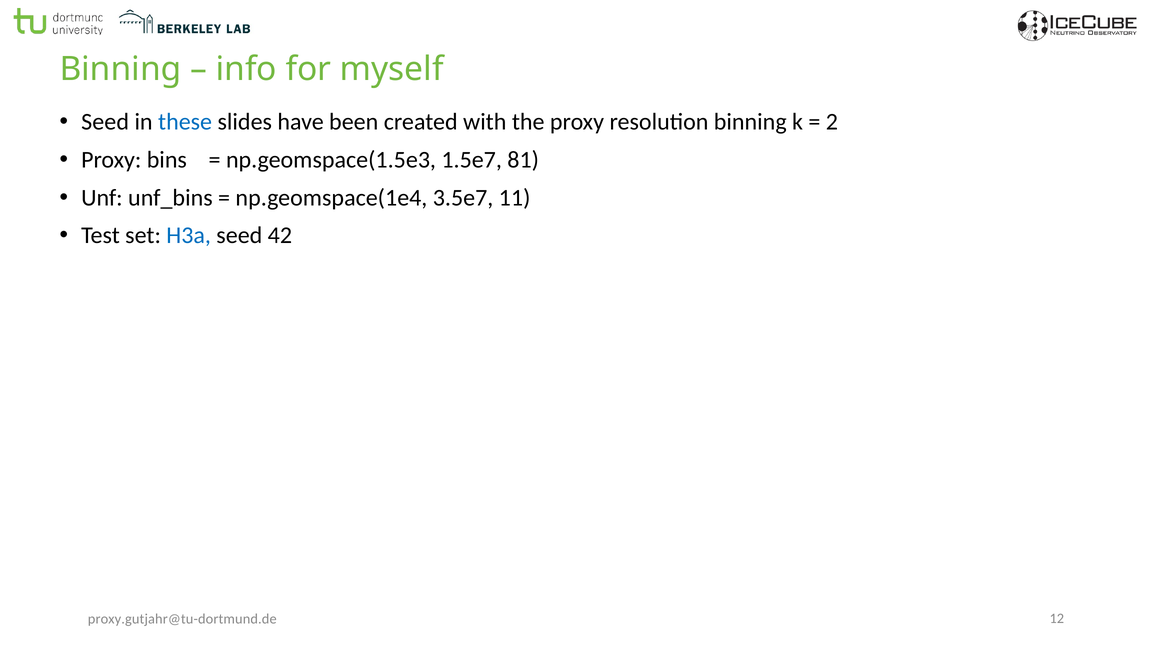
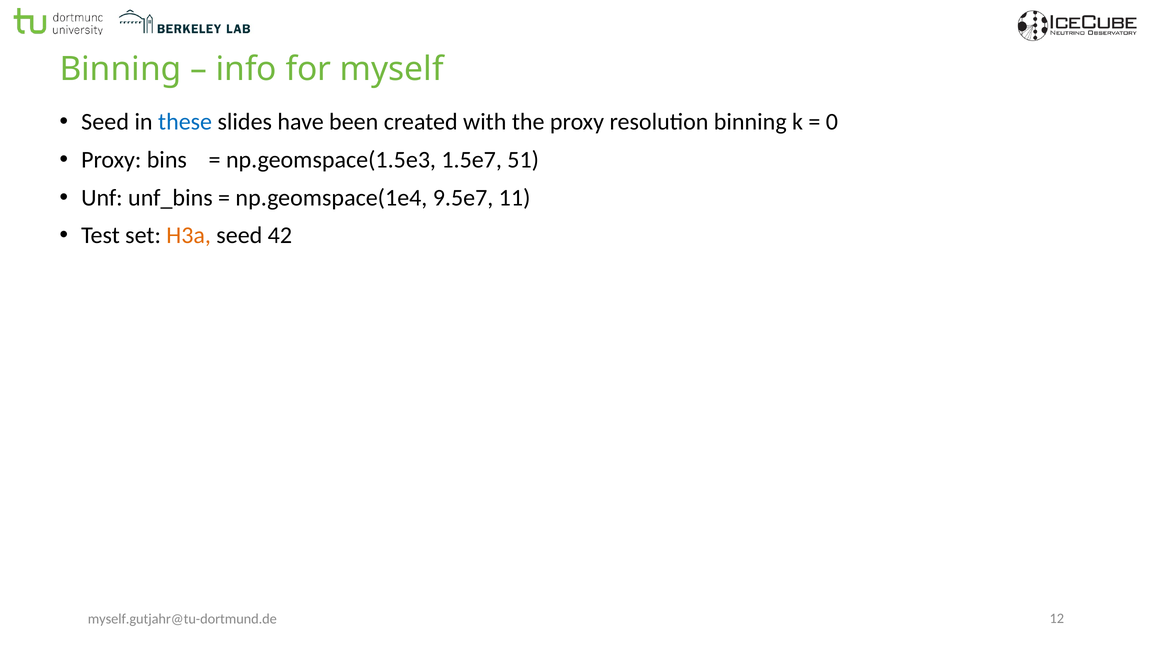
2: 2 -> 0 (832, 122)
81: 81 -> 51 (523, 160)
3.5e7: 3.5e7 -> 9.5e7 (463, 198)
H3a colour: blue -> orange (189, 236)
proxy.gutjahr@tu-dortmund.de: proxy.gutjahr@tu-dortmund.de -> myself.gutjahr@tu-dortmund.de (182, 619)
